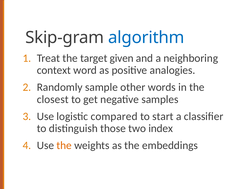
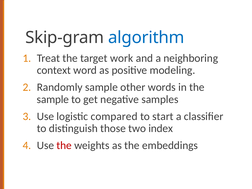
given: given -> work (122, 58)
analogies: analogies -> modeling (172, 70)
closest: closest -> sample (53, 99)
the colour: orange -> red (64, 145)
